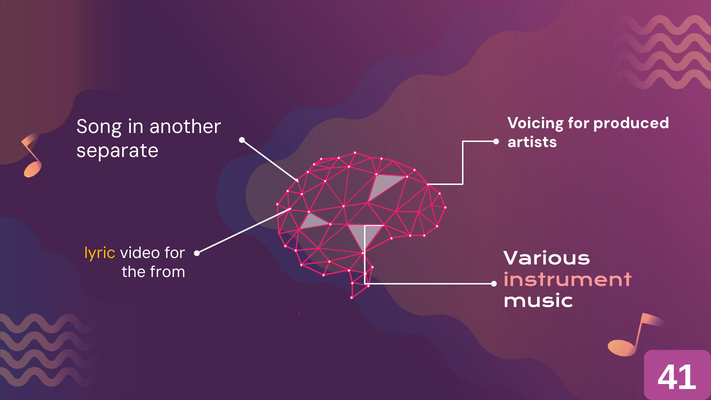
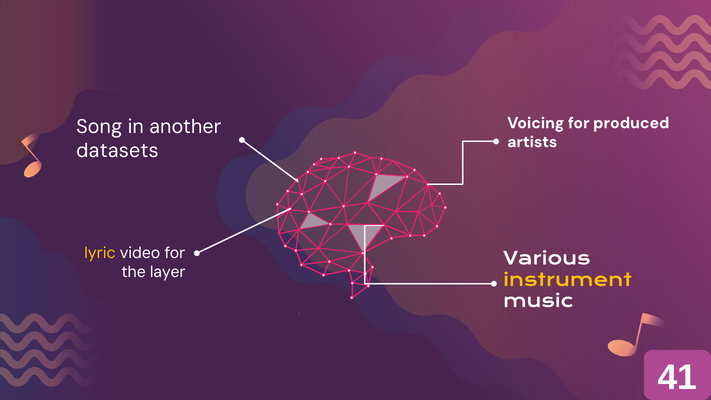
separate: separate -> datasets (117, 151)
from: from -> layer (168, 272)
instrument colour: pink -> yellow (568, 280)
